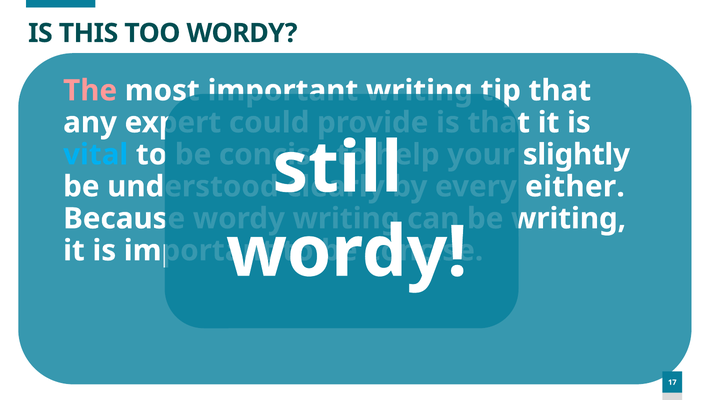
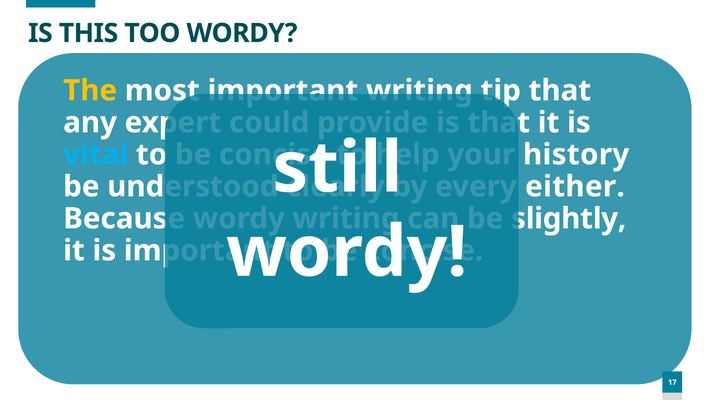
The colour: pink -> yellow (90, 91)
slightly: slightly -> history (576, 155)
writing: writing -> slightly (569, 219)
